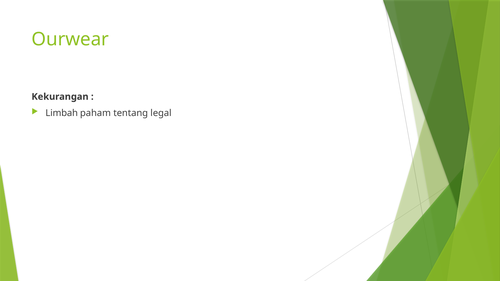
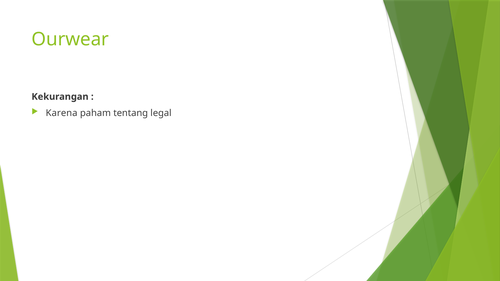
Limbah: Limbah -> Karena (62, 113)
